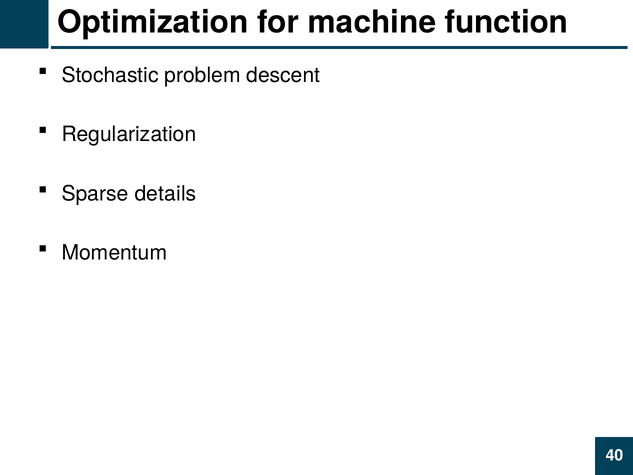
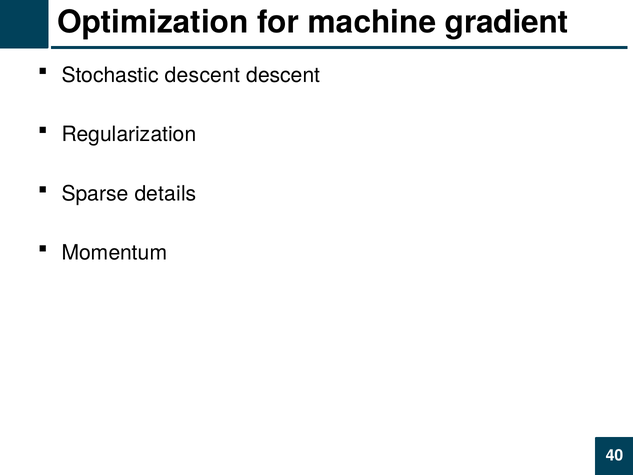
function: function -> gradient (507, 22)
Stochastic problem: problem -> descent (202, 75)
